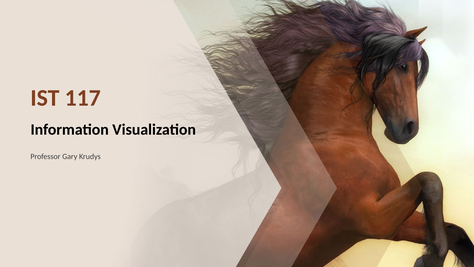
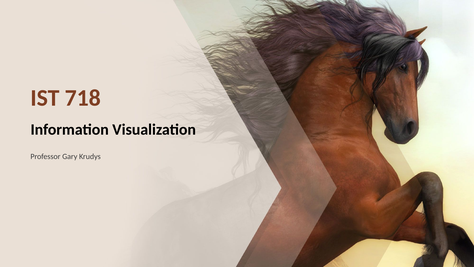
117: 117 -> 718 (83, 98)
